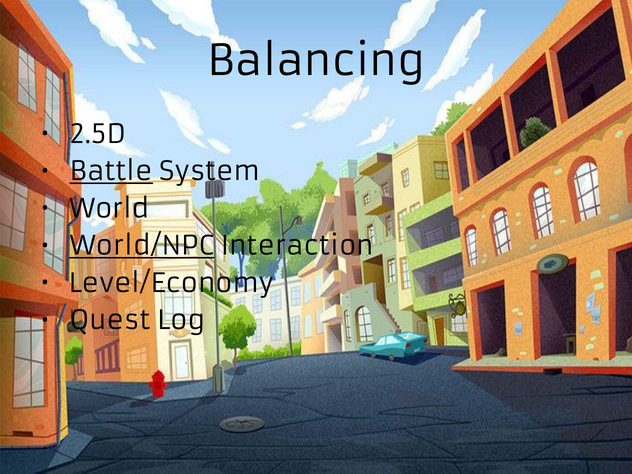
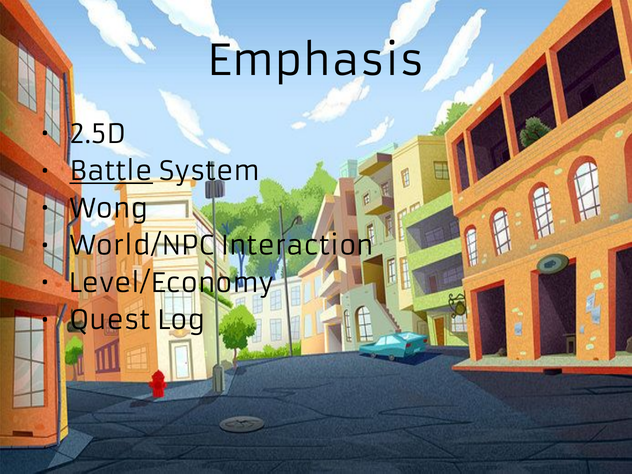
Balancing: Balancing -> Emphasis (316, 61)
World: World -> Wong (109, 209)
World/NPC underline: present -> none (142, 246)
